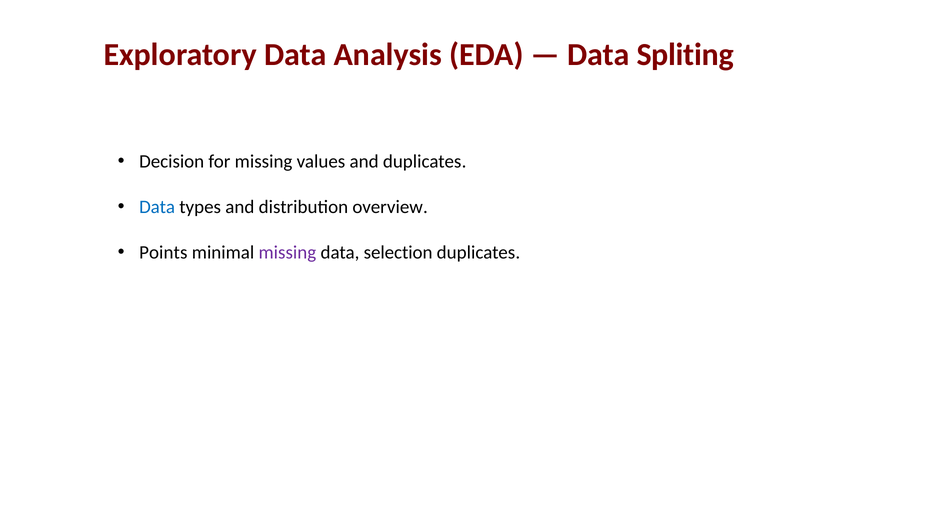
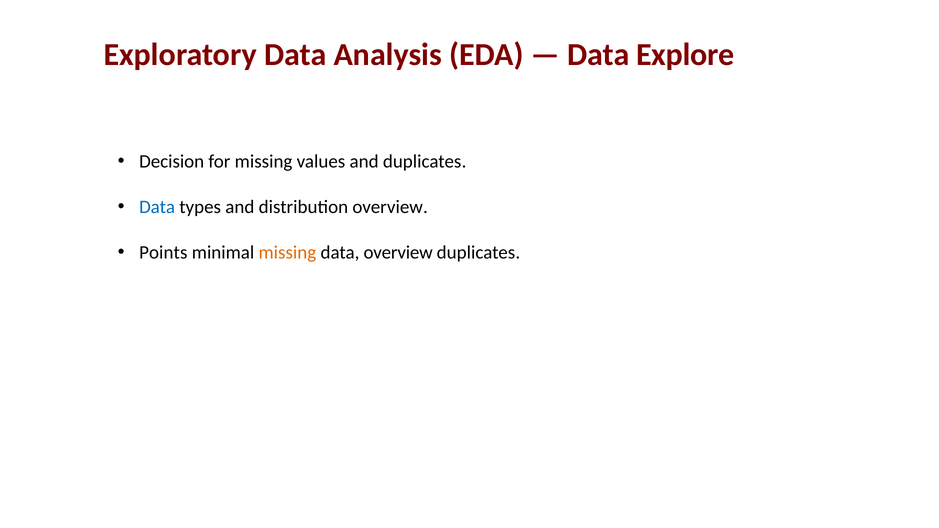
Spliting: Spliting -> Explore (685, 55)
missing colour: purple -> orange (287, 253)
data selection: selection -> overview (398, 253)
